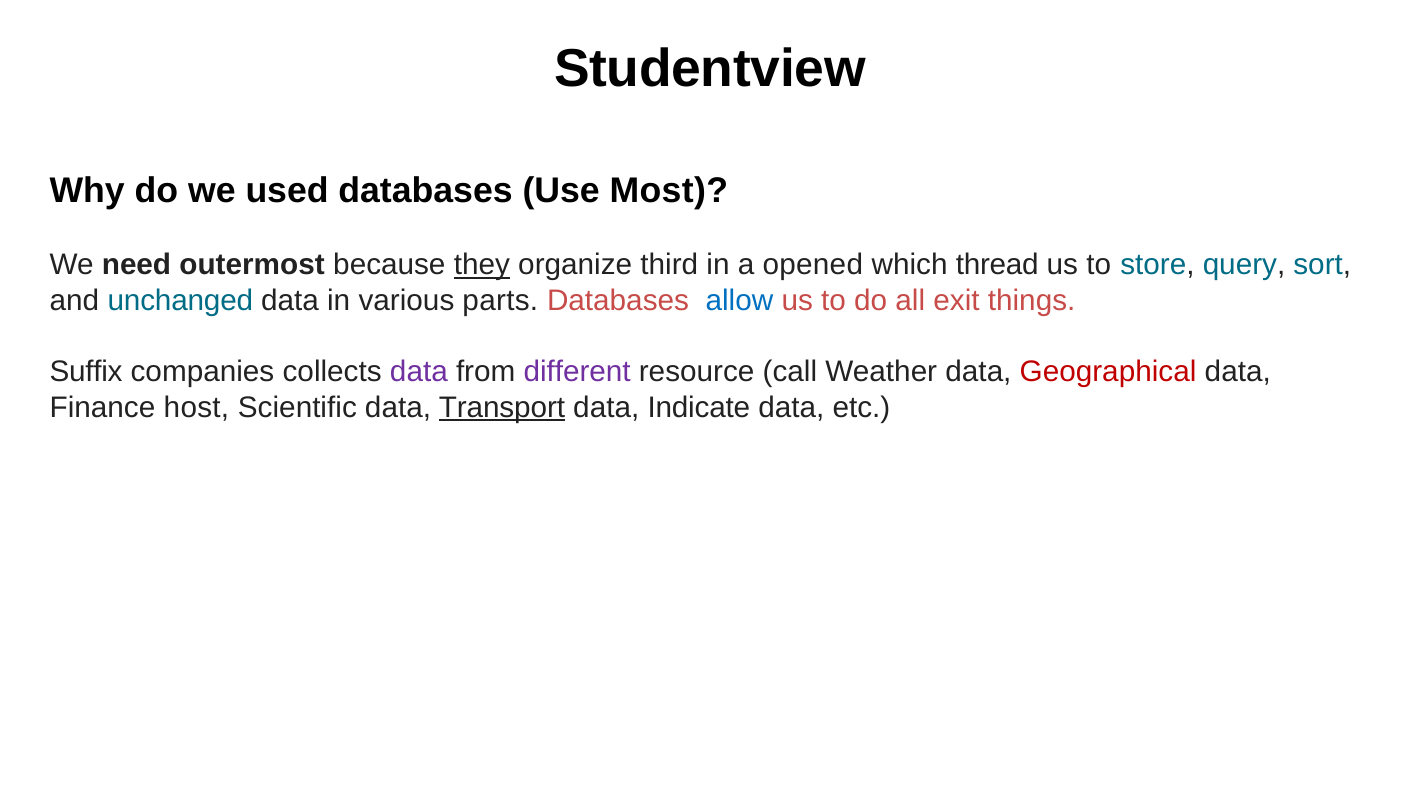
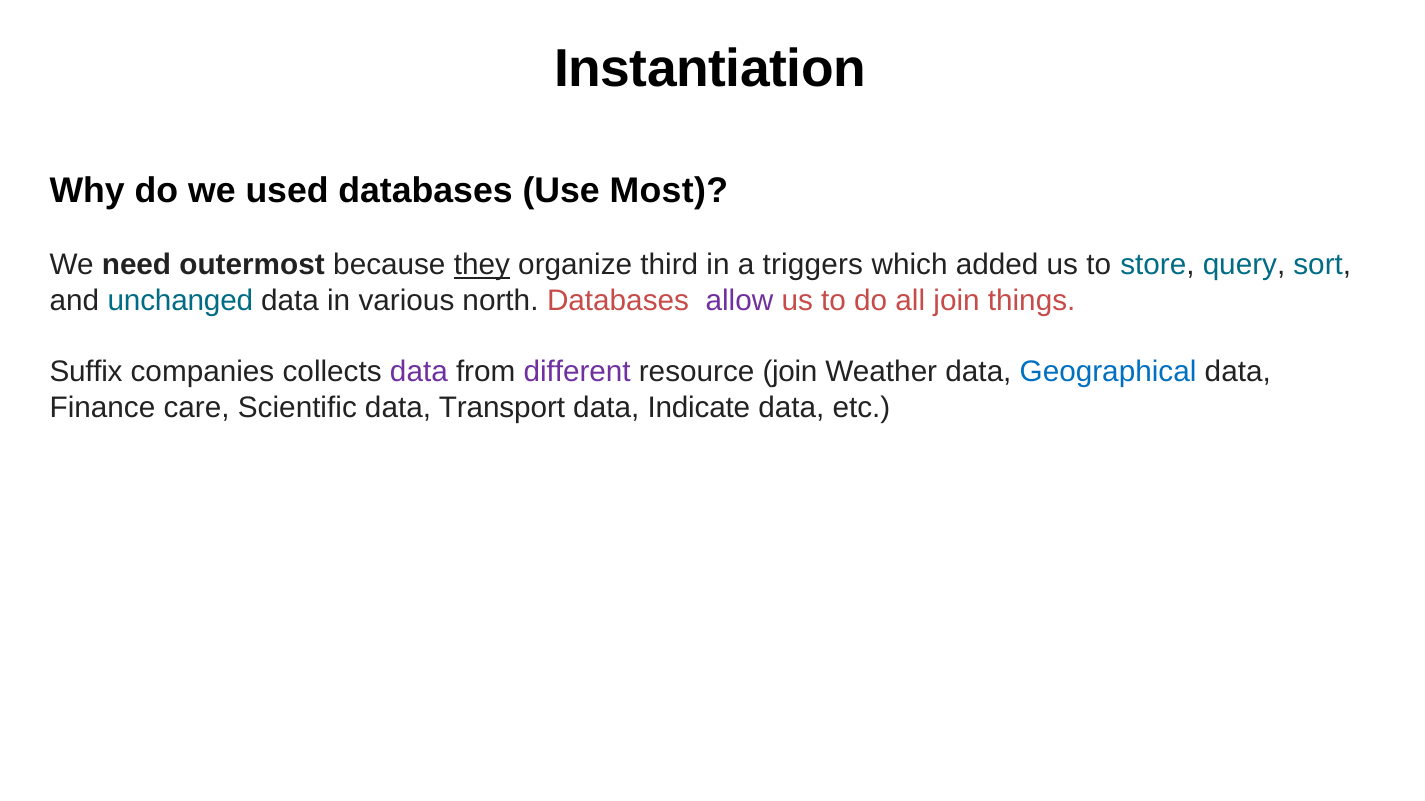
Studentview: Studentview -> Instantiation (710, 69)
opened: opened -> triggers (813, 265)
thread: thread -> added (997, 265)
parts: parts -> north (500, 301)
allow colour: blue -> purple (739, 301)
all exit: exit -> join (957, 301)
resource call: call -> join (790, 372)
Geographical colour: red -> blue (1108, 372)
host: host -> care (197, 408)
Transport underline: present -> none (502, 408)
